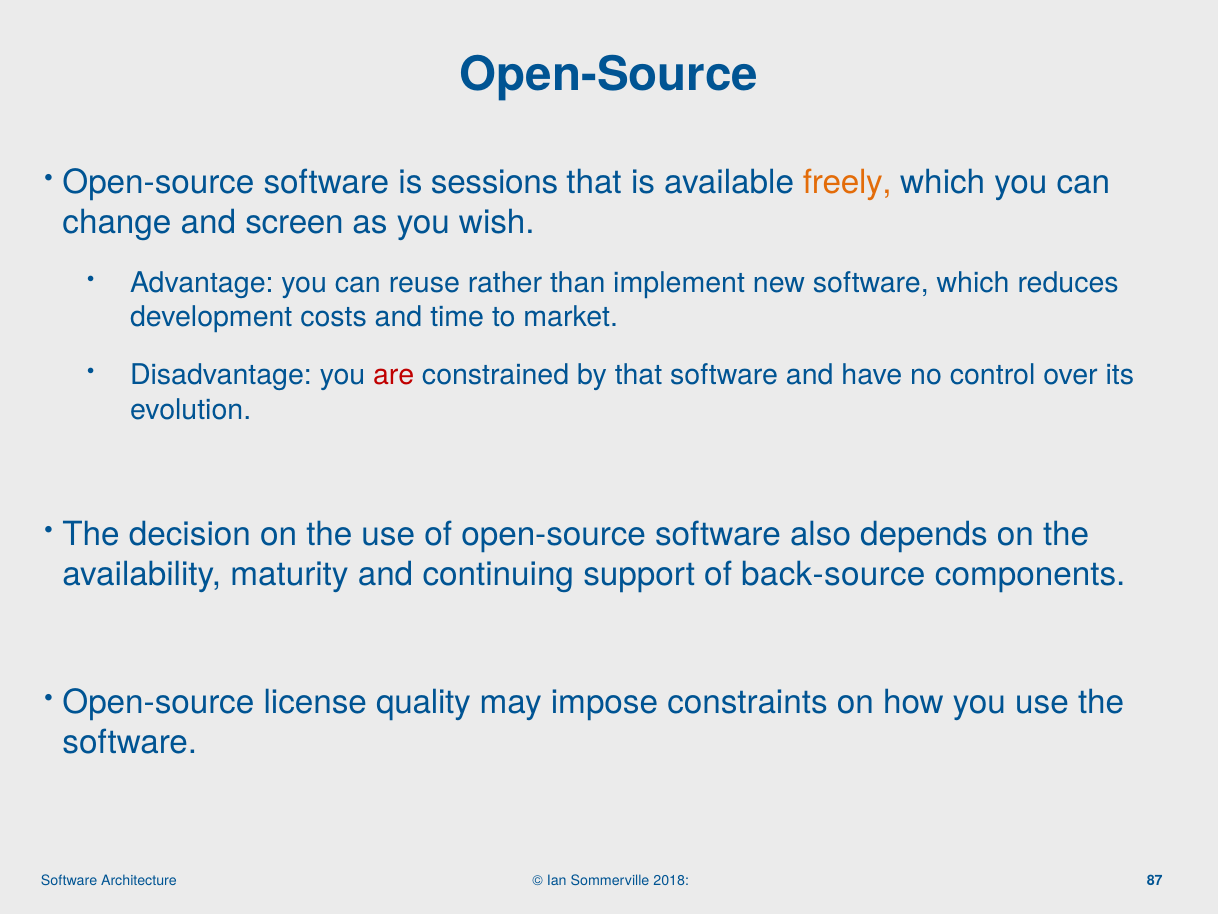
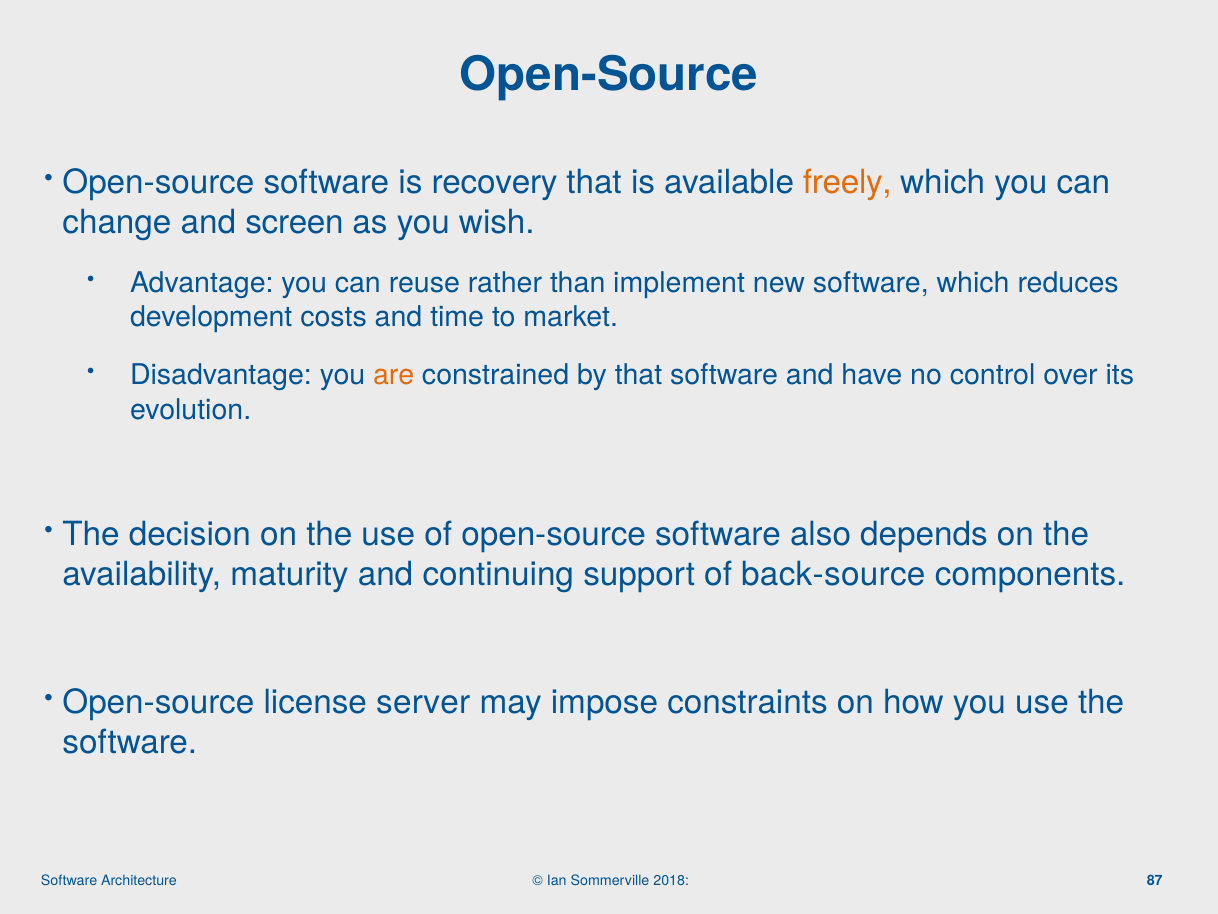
sessions: sessions -> recovery (495, 182)
are colour: red -> orange (394, 375)
quality: quality -> server (423, 702)
